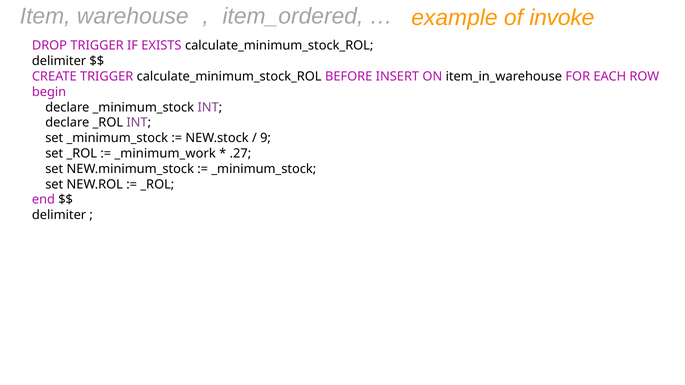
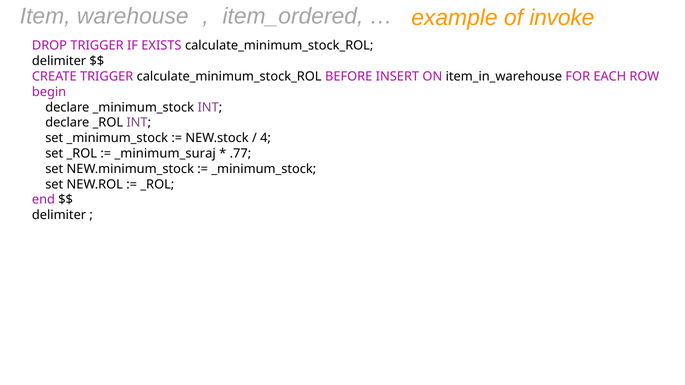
9: 9 -> 4 (266, 138)
_minimum_work: _minimum_work -> _minimum_suraj (165, 154)
.27: .27 -> .77 (240, 154)
